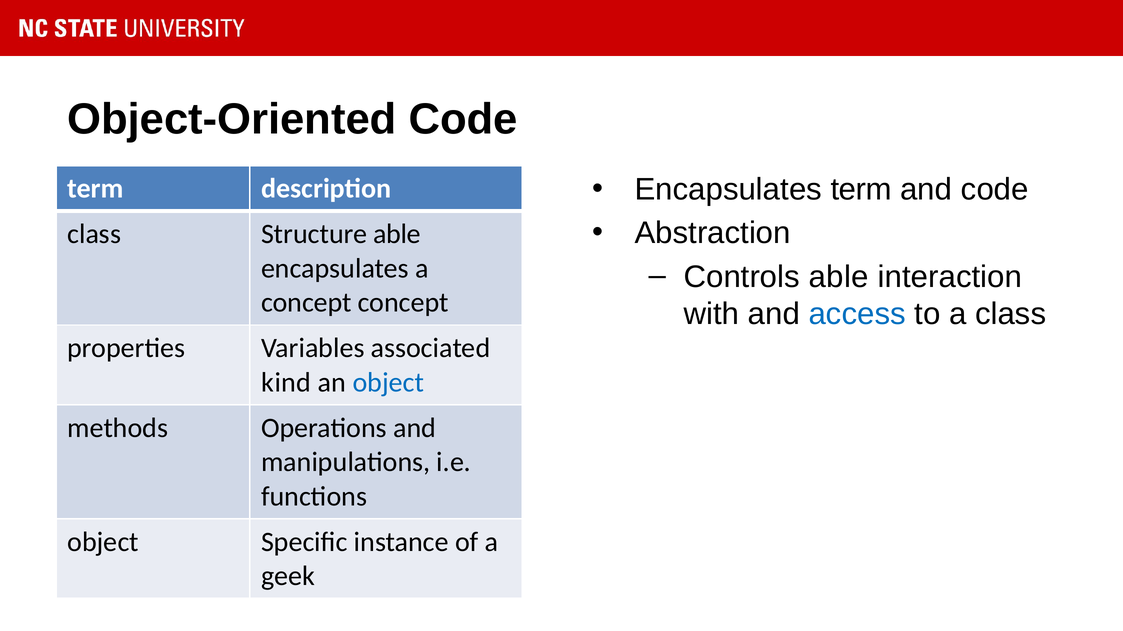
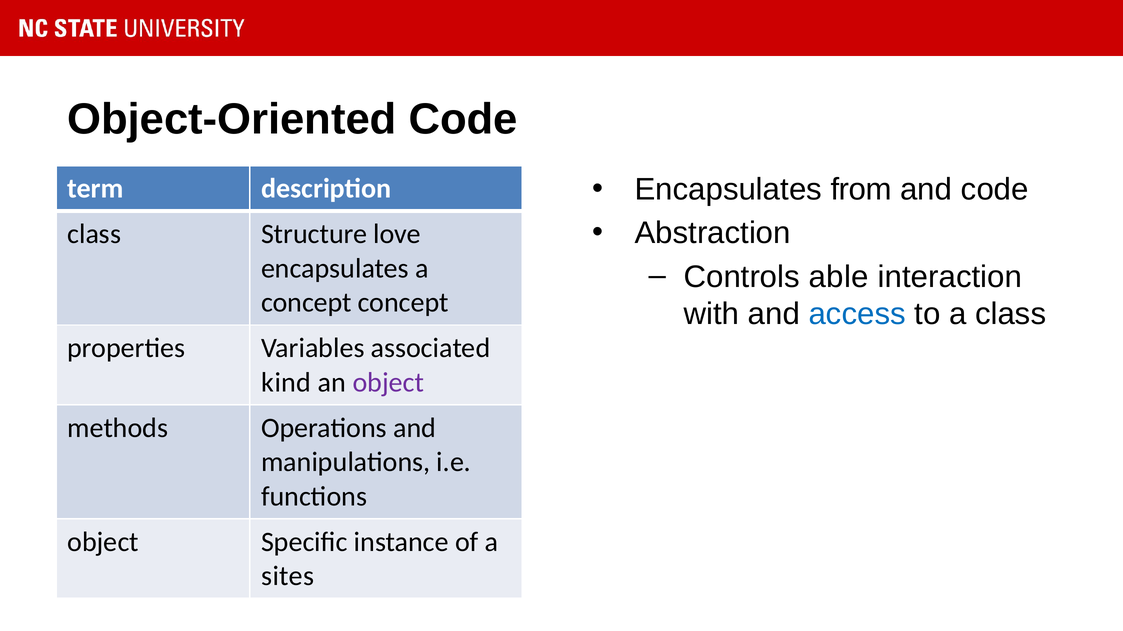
Encapsulates term: term -> from (861, 190)
Structure able: able -> love (397, 234)
object colour: blue -> purple (388, 383)
geek: geek -> sites (288, 577)
